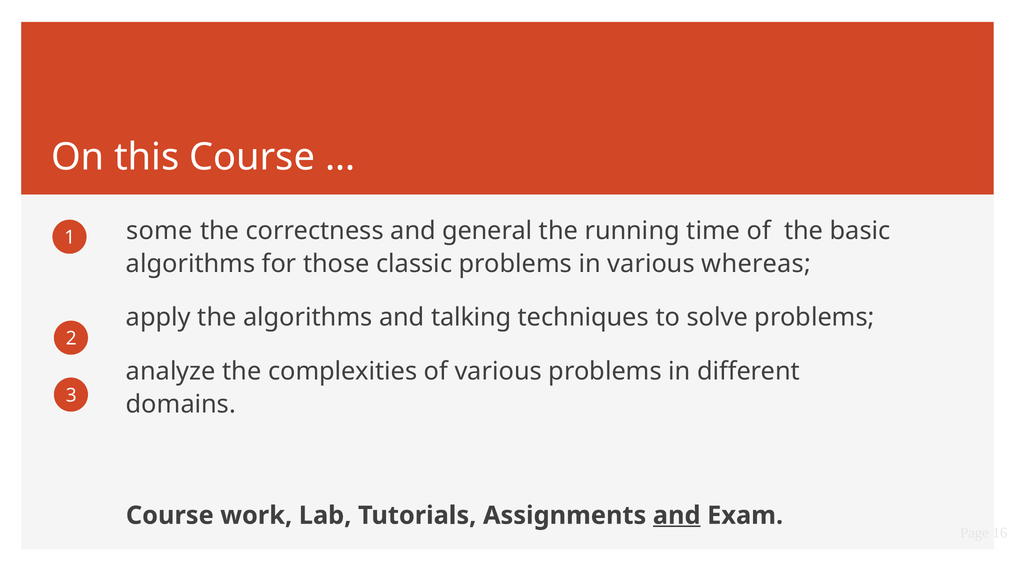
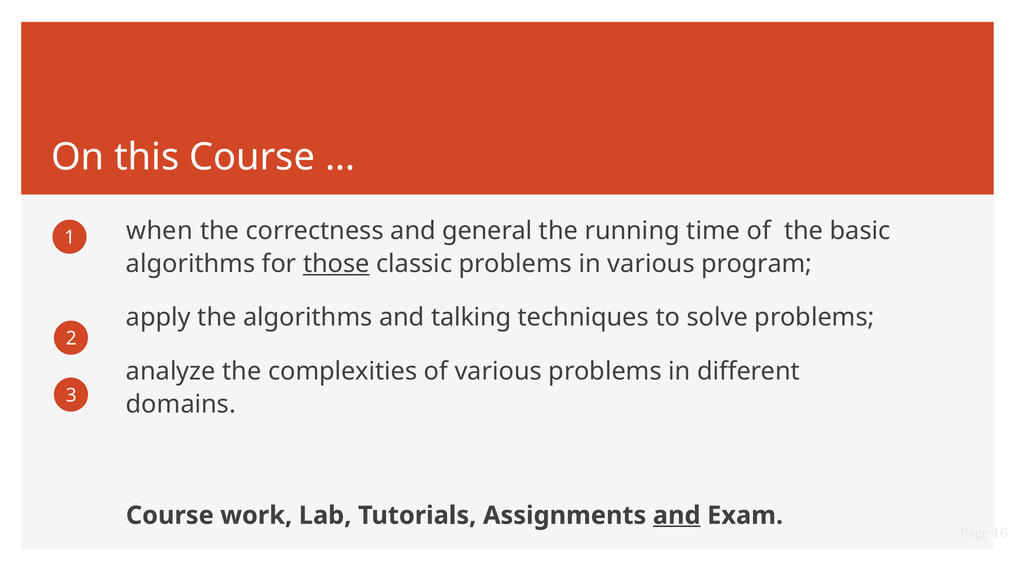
some: some -> when (160, 231)
those underline: none -> present (336, 264)
whereas: whereas -> program (757, 264)
